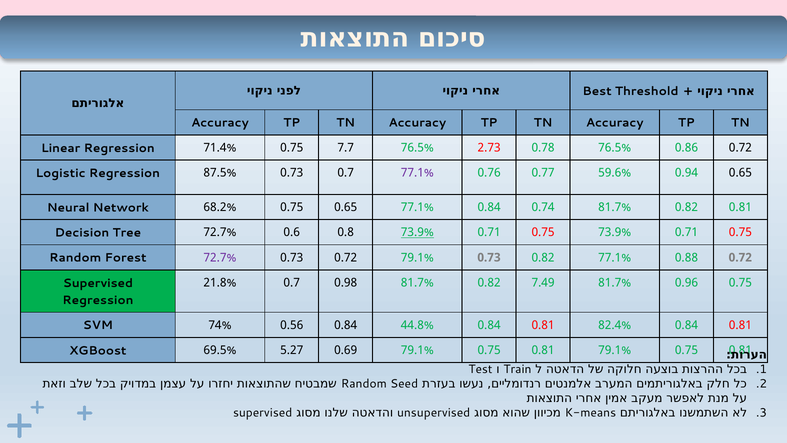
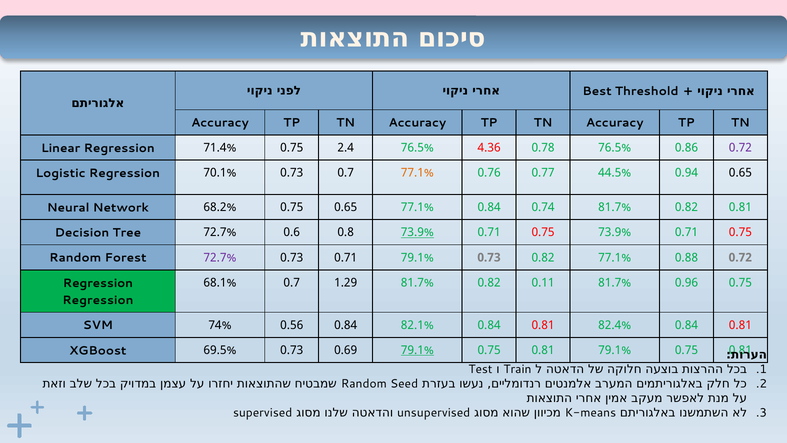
7.7: 7.7 -> 2.4 (346, 148)
2.73: 2.73 -> 4.36 (489, 148)
0.72 colour: black -> purple (740, 148)
87.5%: 87.5% -> 70.1% (220, 173)
77.1% colour: purple -> orange (417, 173)
59.6%: 59.6% -> 44.5% (615, 173)
0.73 0.72: 0.72 -> 0.71 (346, 257)
21.8%: 21.8% -> 68.1% (220, 283)
0.98: 0.98 -> 1.29 (346, 283)
7.49: 7.49 -> 0.11 (543, 283)
Supervised: Supervised -> Regression (98, 283)
44.8%: 44.8% -> 82.1% (417, 325)
69.5% 5.27: 5.27 -> 0.73 (292, 350)
79.1% underline: none -> present (417, 350)
